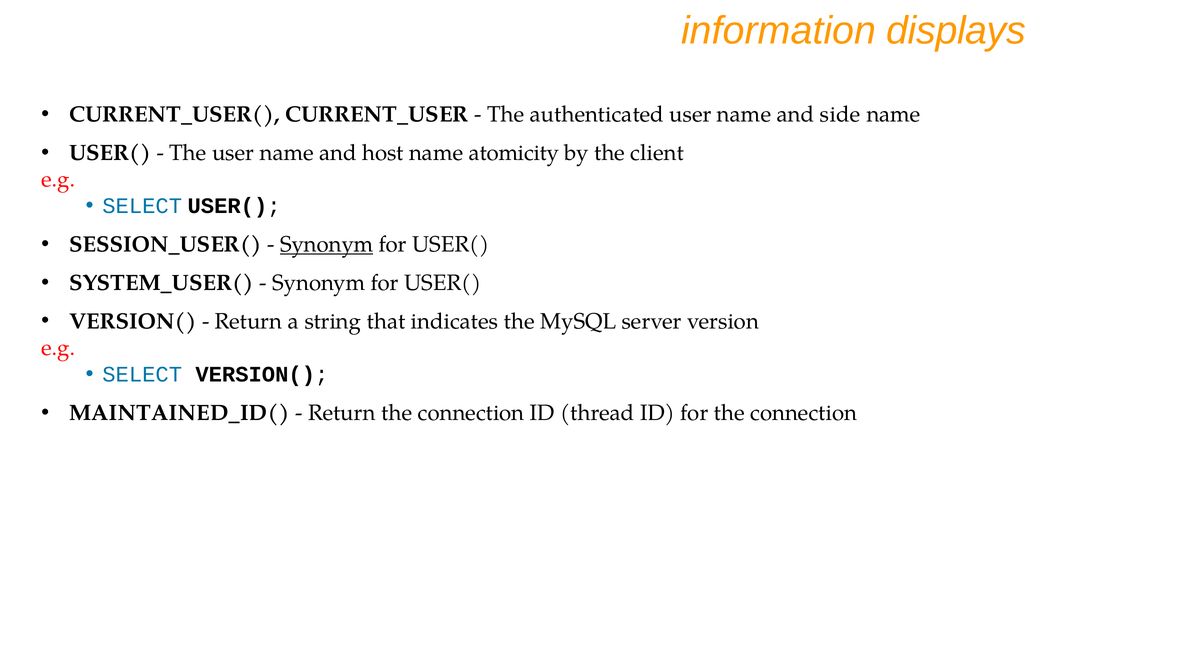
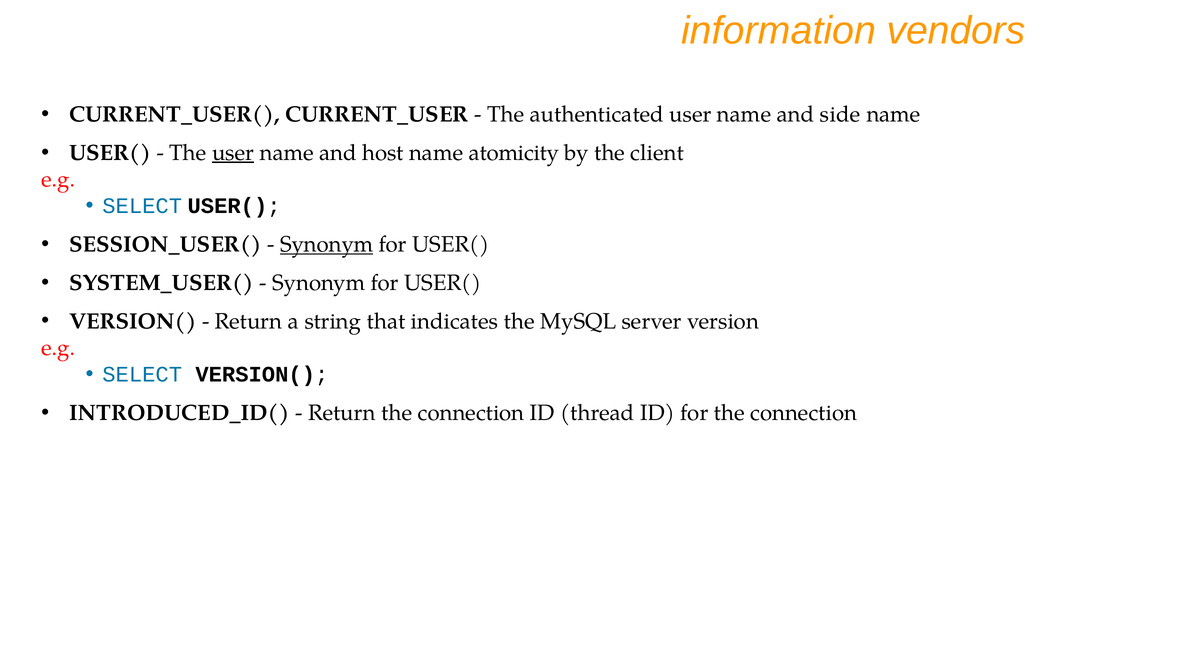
displays: displays -> vendors (956, 31)
user underline: none -> present (233, 153)
MAINTAINED_ID(: MAINTAINED_ID( -> INTRODUCED_ID( (179, 413)
